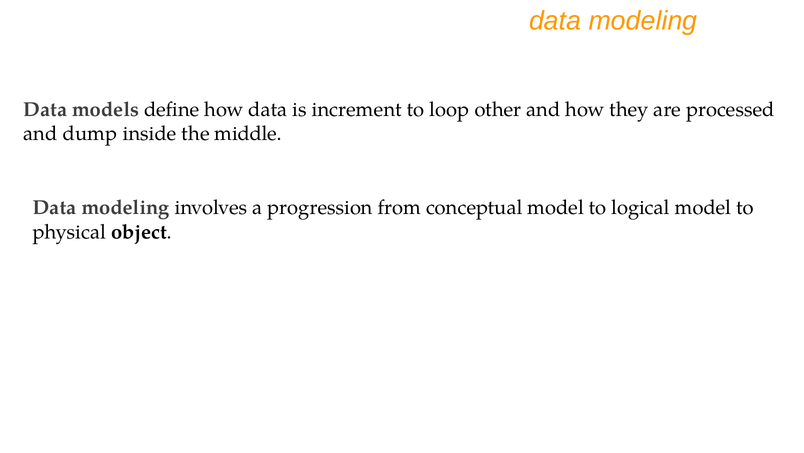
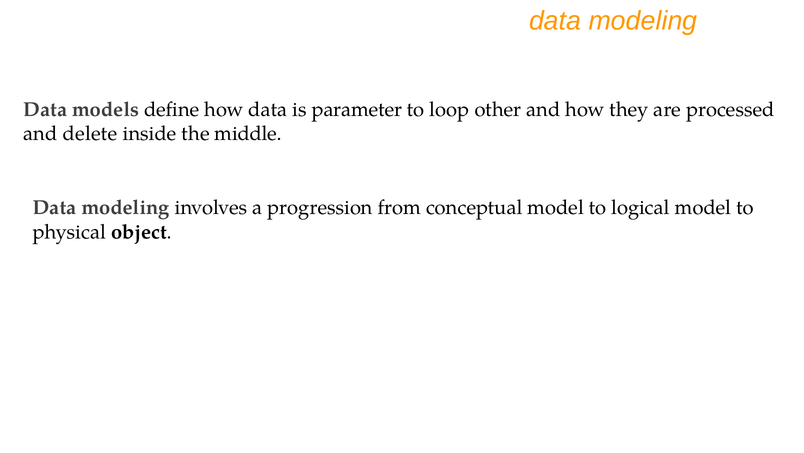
increment: increment -> parameter (357, 110)
dump: dump -> delete (90, 134)
